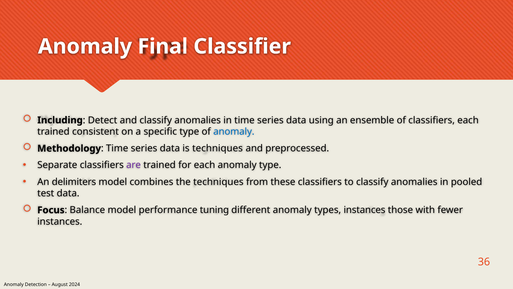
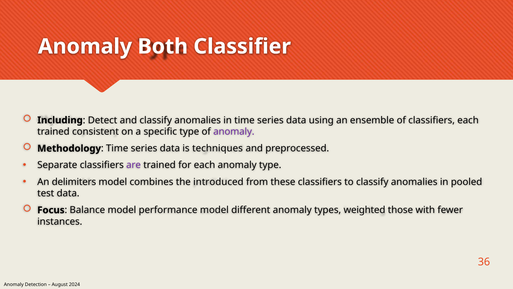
Final: Final -> Both (163, 46)
anomaly colour: blue -> purple (234, 132)
the techniques: techniques -> introduced (218, 182)
performance tuning: tuning -> model (214, 210)
types instances: instances -> weighted (364, 210)
